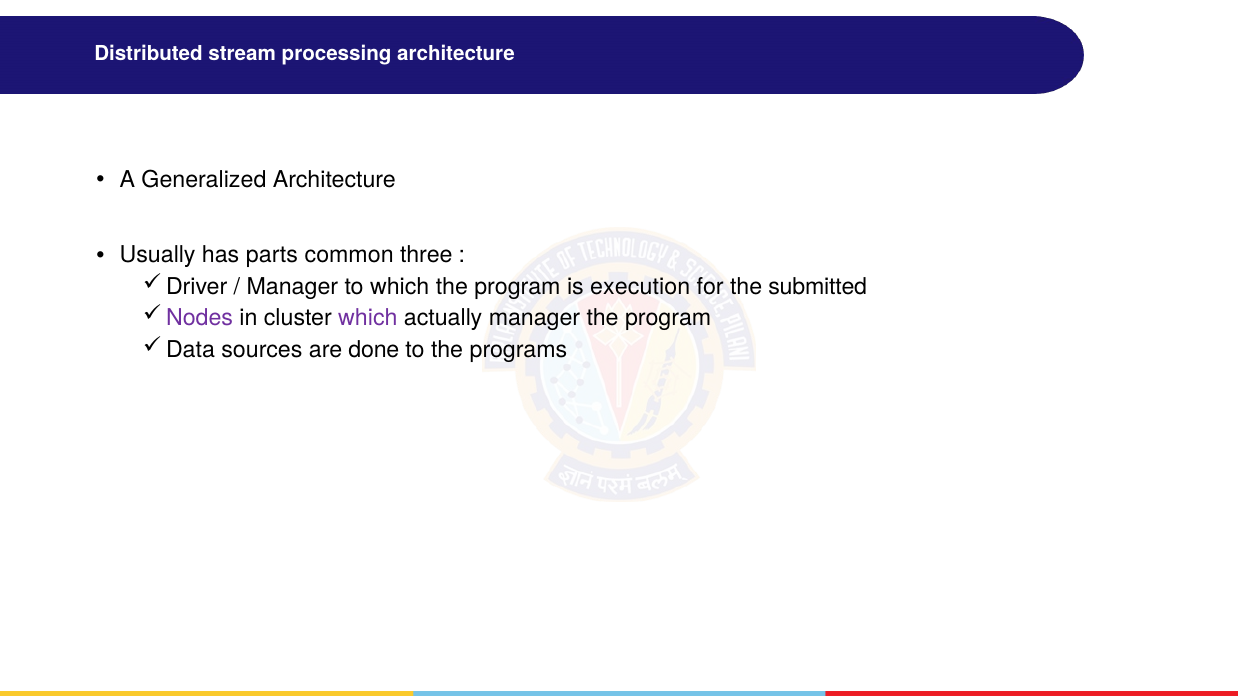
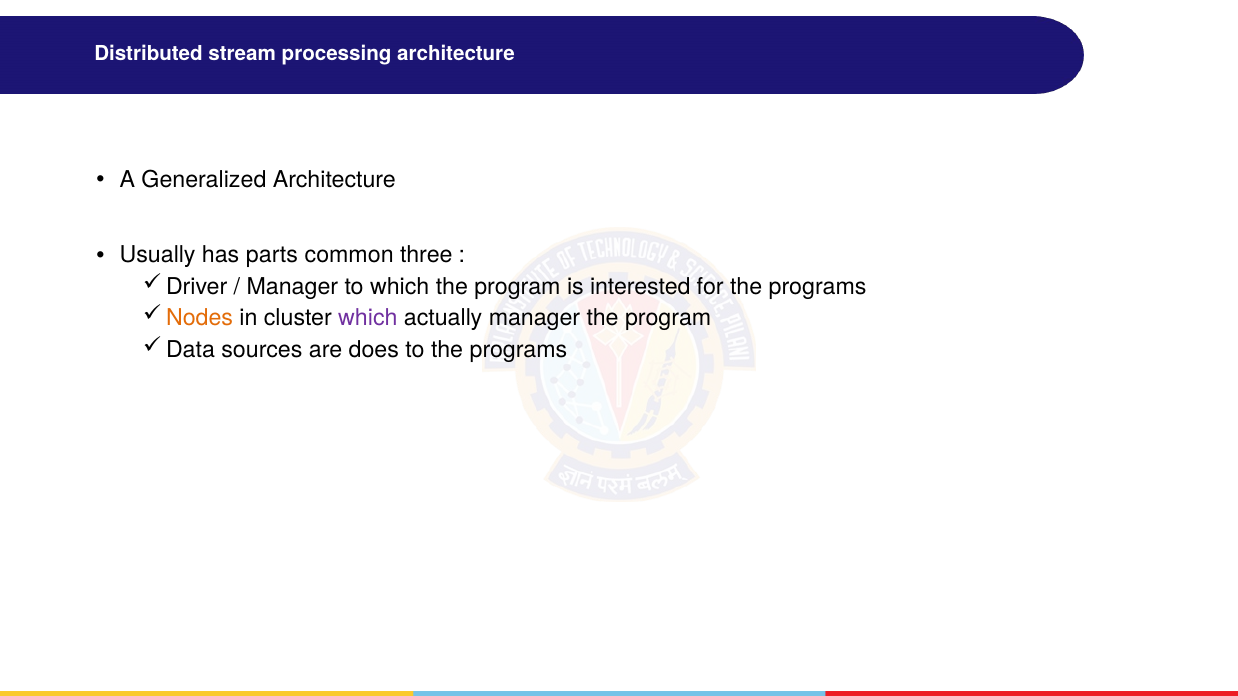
execution: execution -> interested (640, 287)
for the submitted: submitted -> programs (818, 287)
Nodes colour: purple -> orange (200, 318)
done: done -> does (374, 350)
